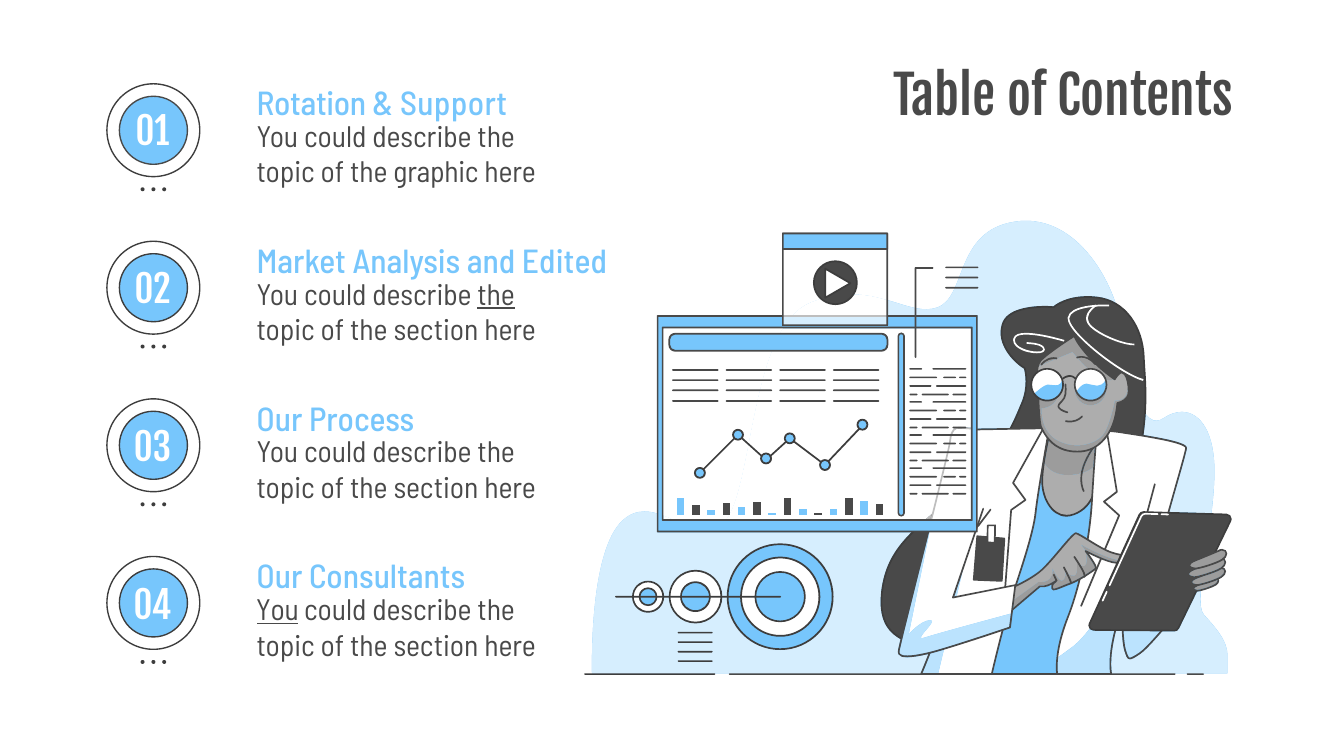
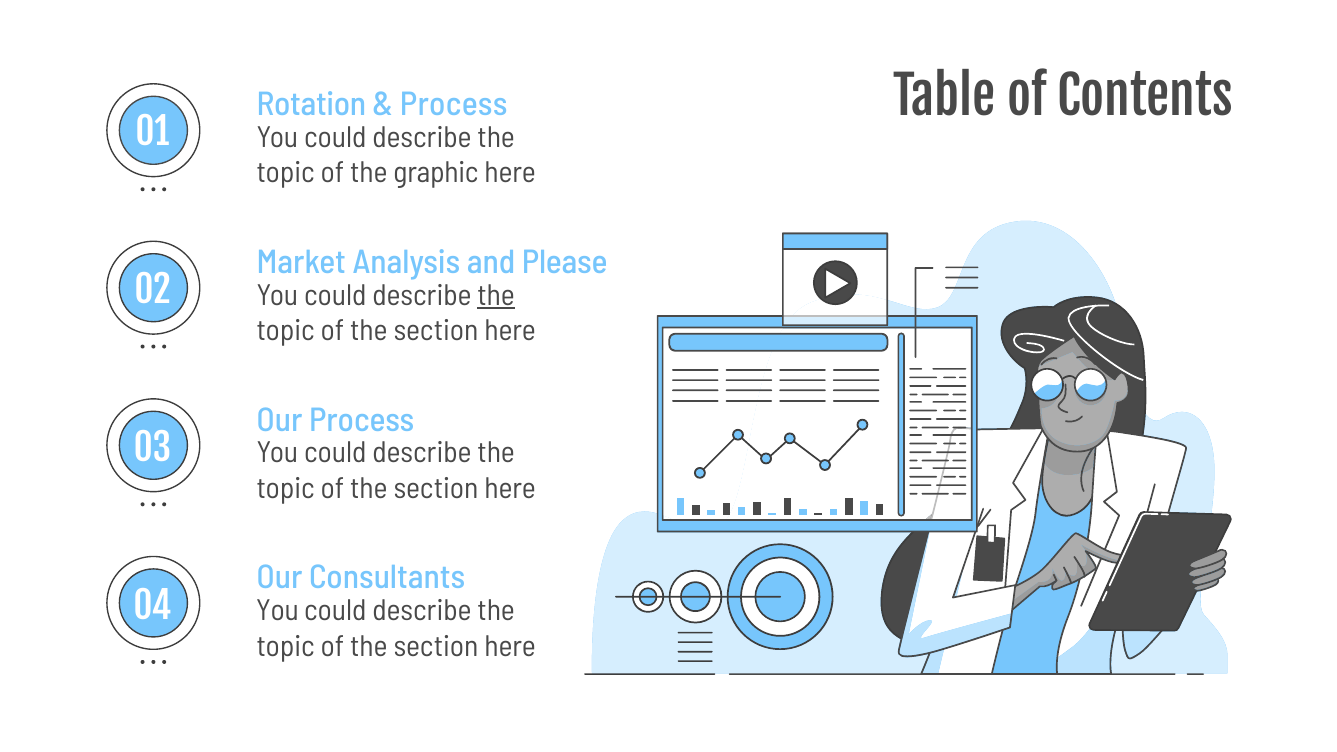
Support: Support -> Process (454, 105)
Edited: Edited -> Please (565, 262)
You underline: present -> none (278, 611)
